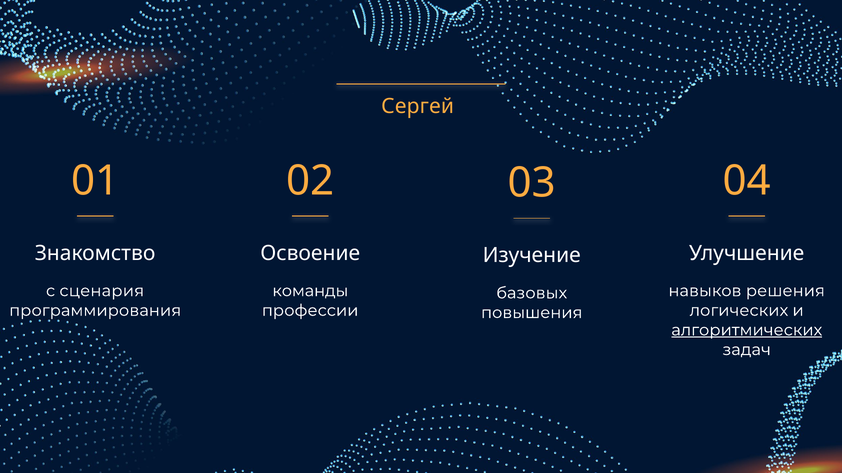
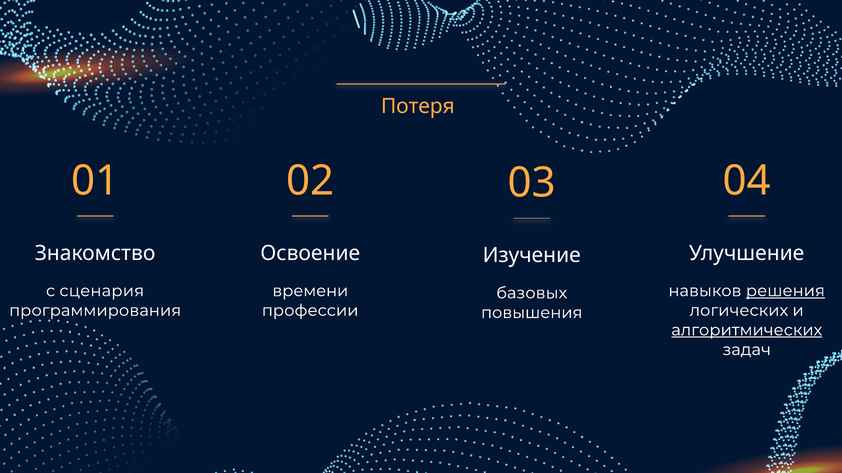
Сергей: Сергей -> Потеря (418, 107)
команды: команды -> времени (310, 291)
решения underline: none -> present (785, 291)
